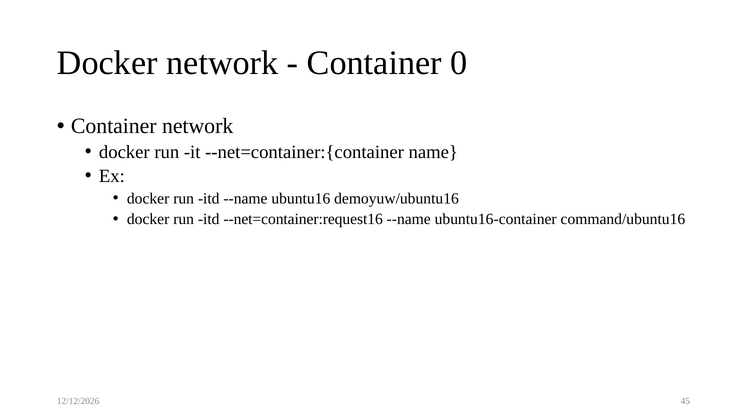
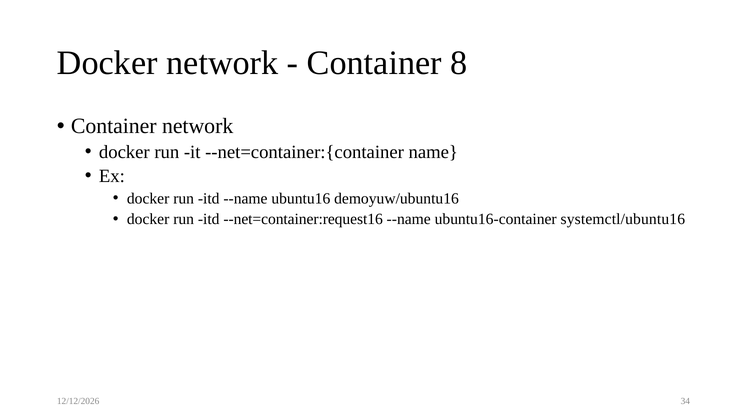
0: 0 -> 8 (459, 63)
command/ubuntu16: command/ubuntu16 -> systemctl/ubuntu16 (623, 219)
45: 45 -> 34 (685, 401)
